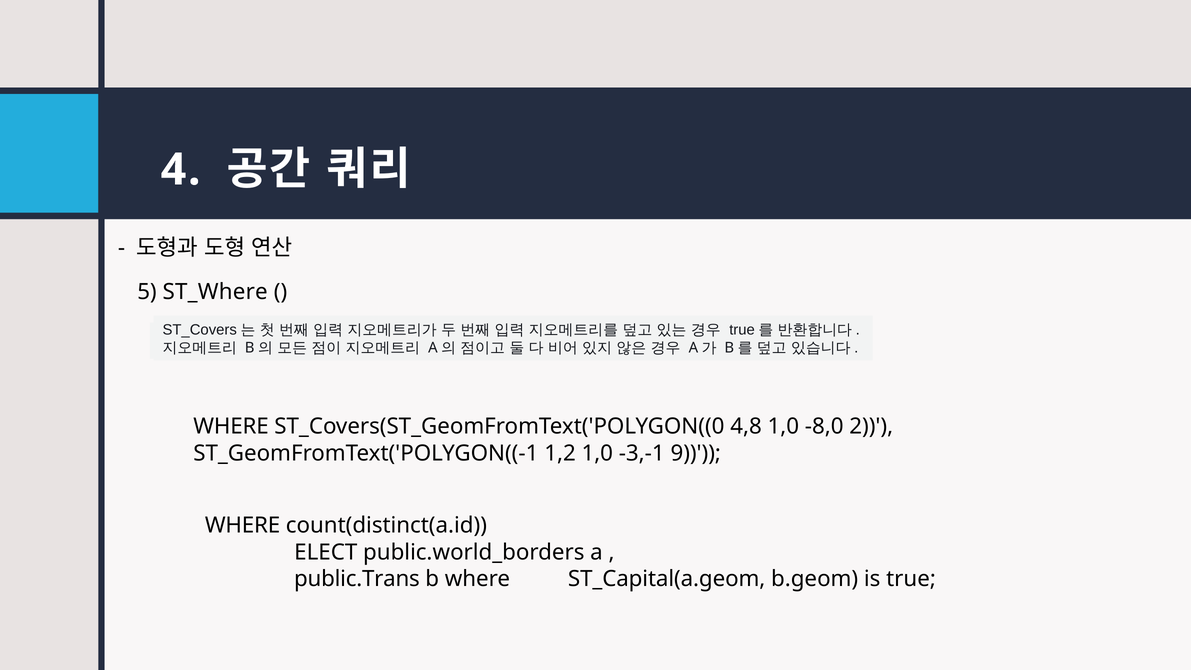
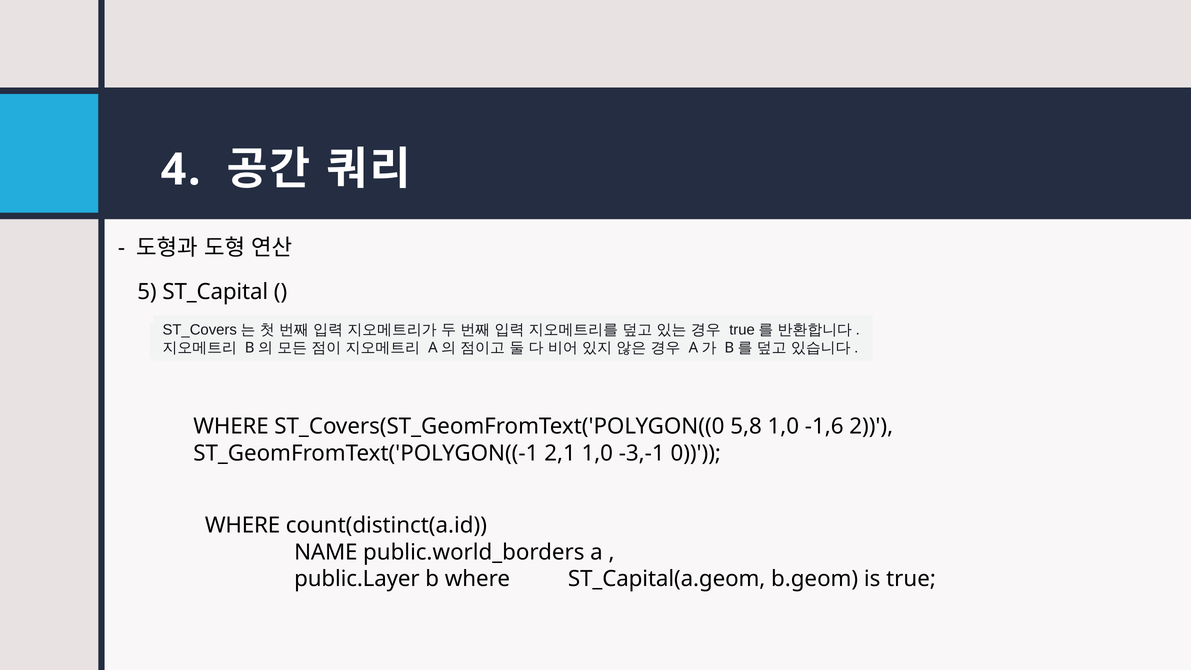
ST_Where: ST_Where -> ST_Capital (215, 292)
4,8: 4,8 -> 5,8 (746, 426)
-8,0: -8,0 -> -1,6 (824, 426)
1,2: 1,2 -> 2,1 (560, 453)
9: 9 -> 0 (696, 453)
ELECT: ELECT -> NAME (326, 552)
public.Trans: public.Trans -> public.Layer (357, 579)
